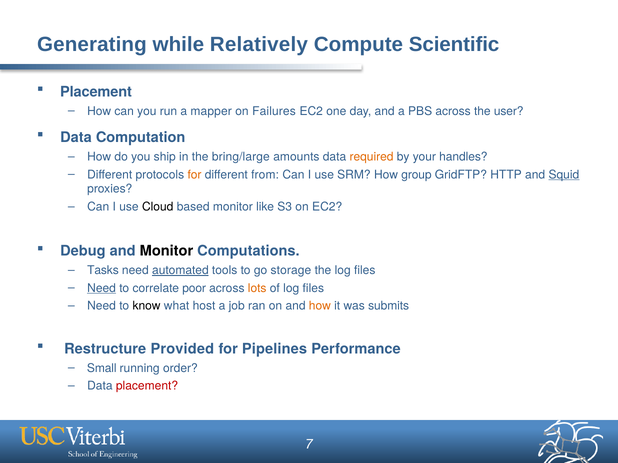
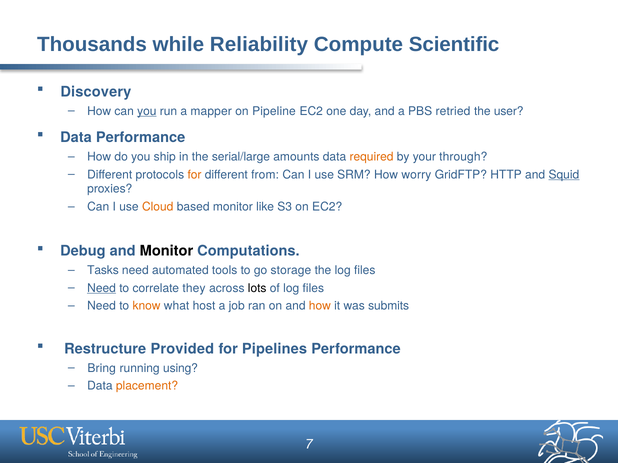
Generating: Generating -> Thousands (92, 45)
Relatively: Relatively -> Reliability (259, 45)
Placement: Placement -> Discovery (96, 92)
you underline: none -> present (147, 111)
Failures: Failures -> Pipeline (274, 111)
PBS across: across -> retried (453, 111)
Data Computation: Computation -> Performance (141, 138)
bring/large: bring/large -> serial/large (241, 157)
handles: handles -> through (463, 157)
group: group -> worry (416, 175)
Cloud colour: black -> orange (158, 207)
automated underline: present -> none (180, 271)
poor: poor -> they (194, 288)
lots colour: orange -> black (257, 288)
know colour: black -> orange (147, 306)
Small: Small -> Bring (102, 368)
order: order -> using (180, 368)
placement colour: red -> orange (147, 386)
